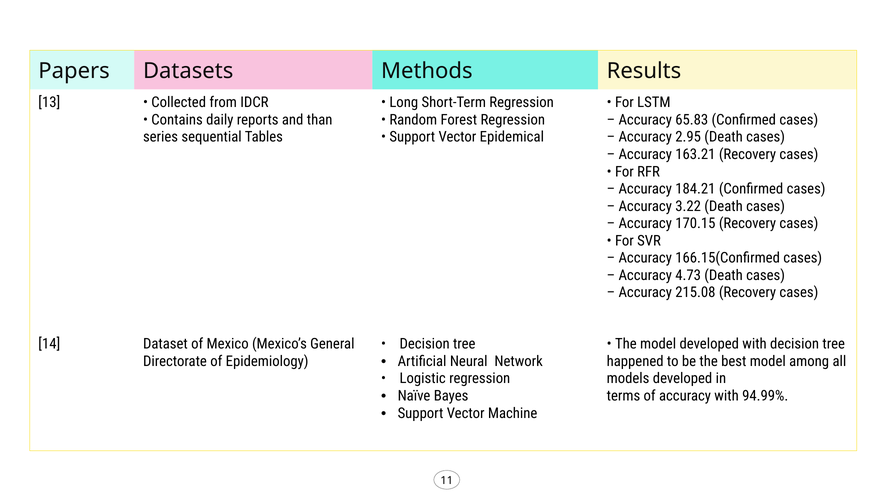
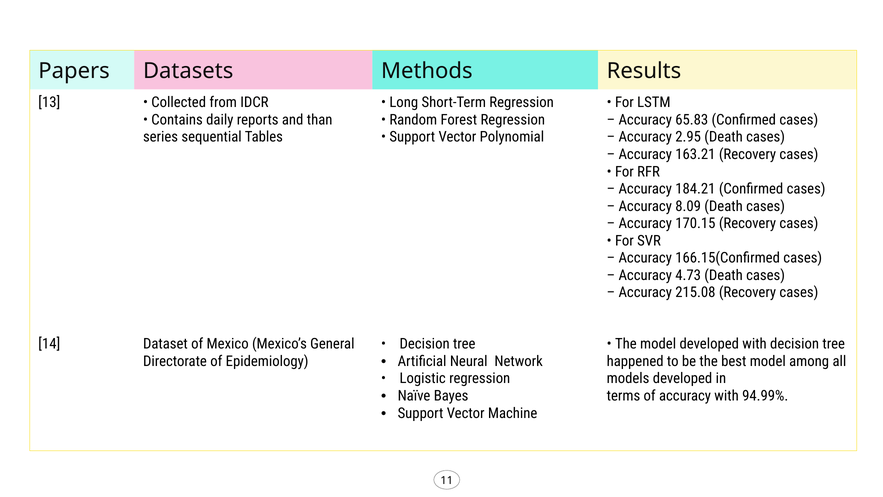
Epidemical: Epidemical -> Polynomial (512, 137)
3.22: 3.22 -> 8.09 (688, 206)
